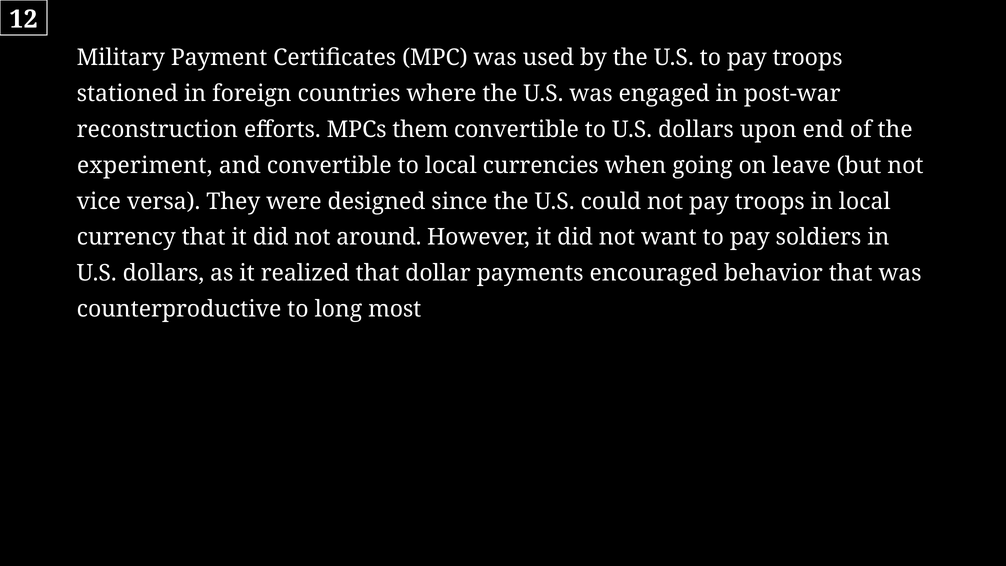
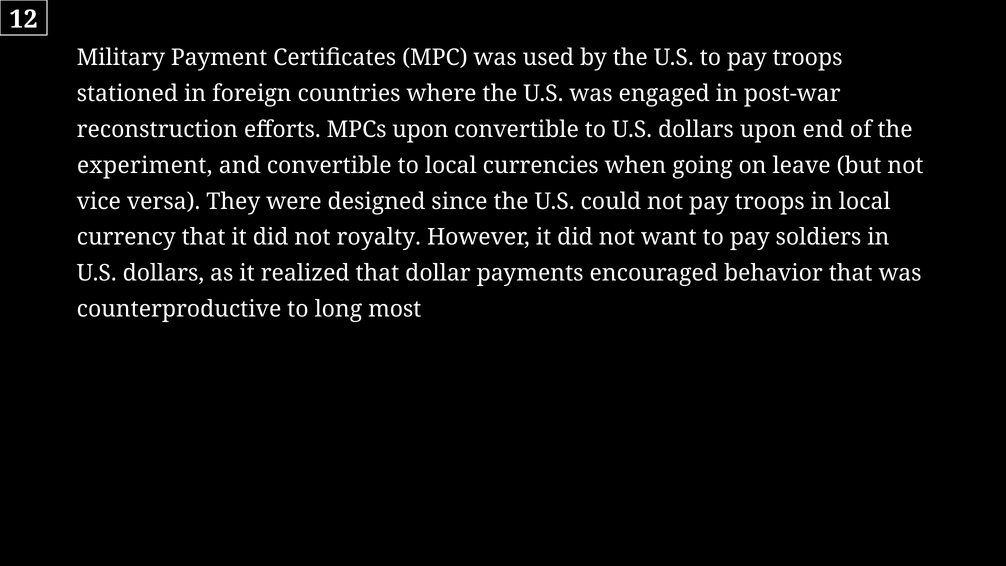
MPCs them: them -> upon (420, 130)
around: around -> royalty (379, 237)
